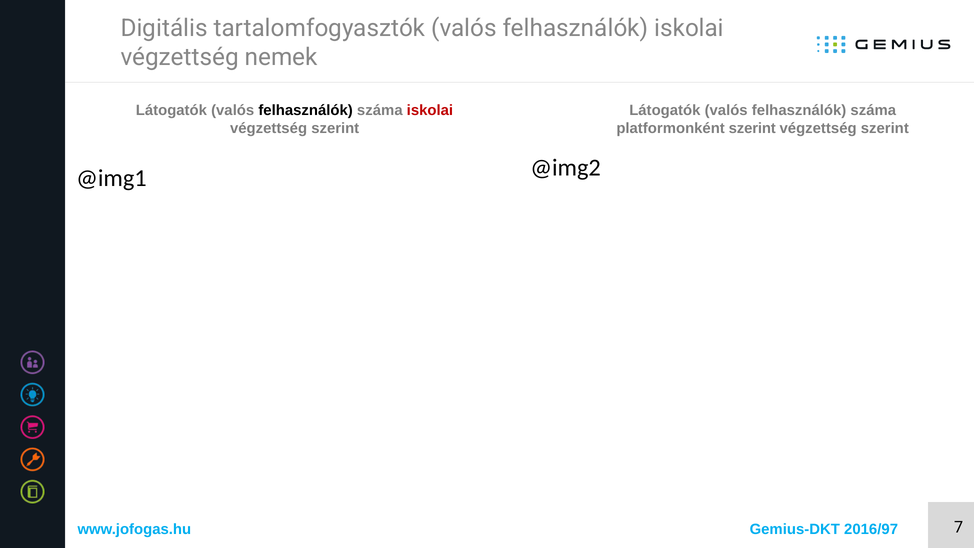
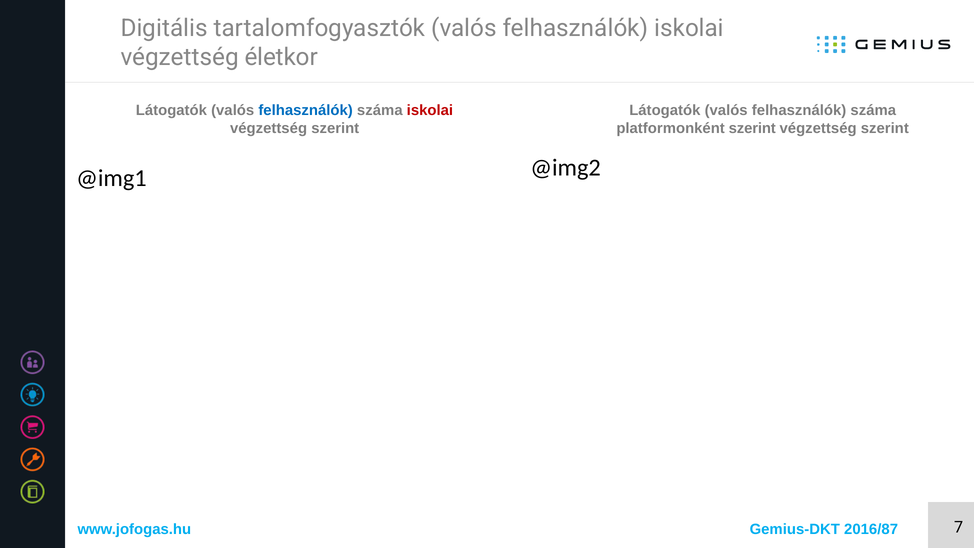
nemek: nemek -> életkor (281, 57)
felhasználók colour: black -> blue (306, 111)
2016/97: 2016/97 -> 2016/87 (871, 529)
